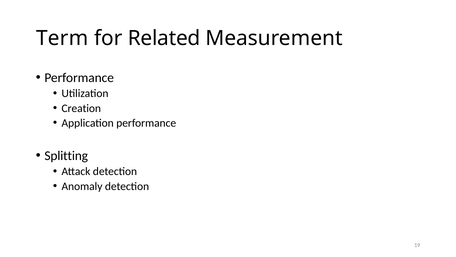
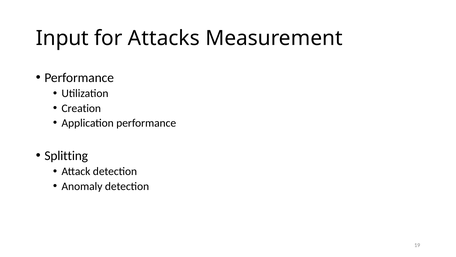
Term: Term -> Input (62, 38)
Related: Related -> Attacks (164, 38)
